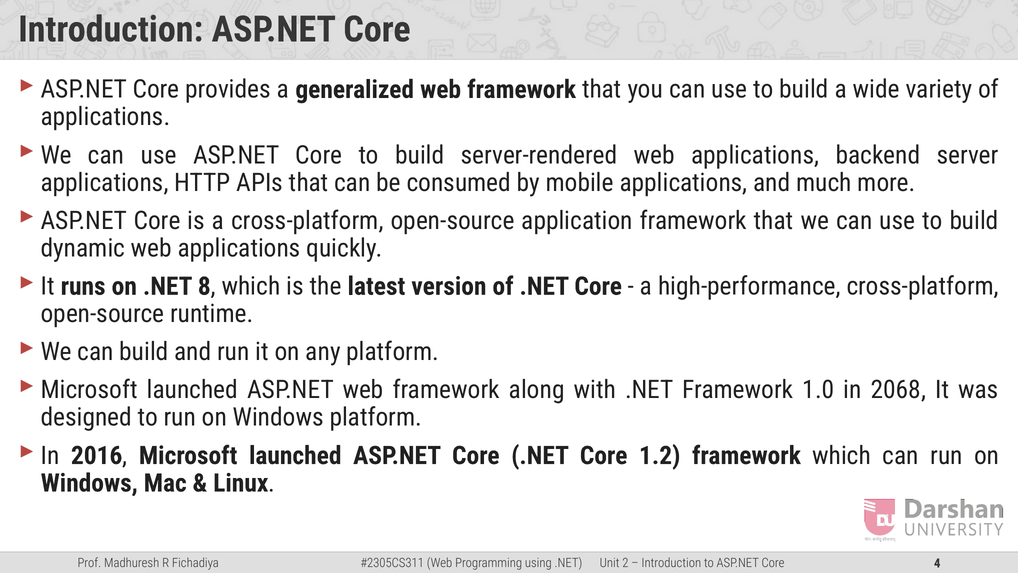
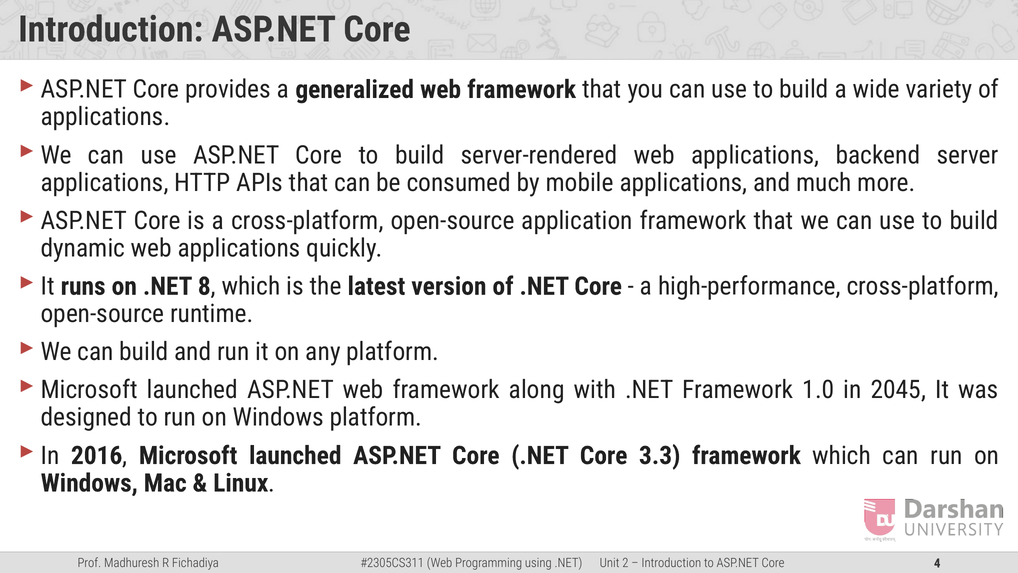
2068: 2068 -> 2045 (898, 390)
1.2: 1.2 -> 3.3 (660, 455)
